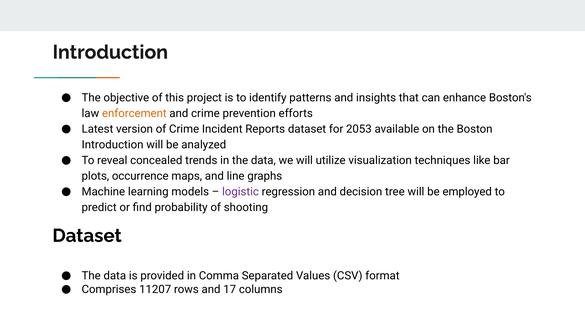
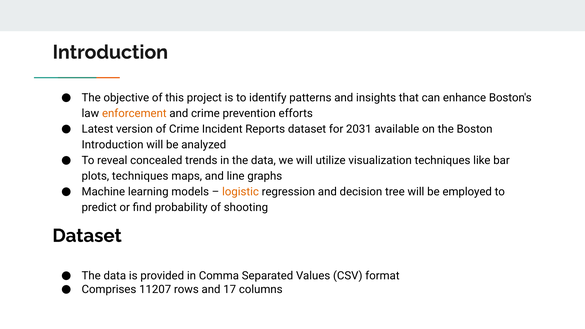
2053: 2053 -> 2031 (359, 129)
plots occurrence: occurrence -> techniques (140, 176)
logistic colour: purple -> orange (241, 192)
